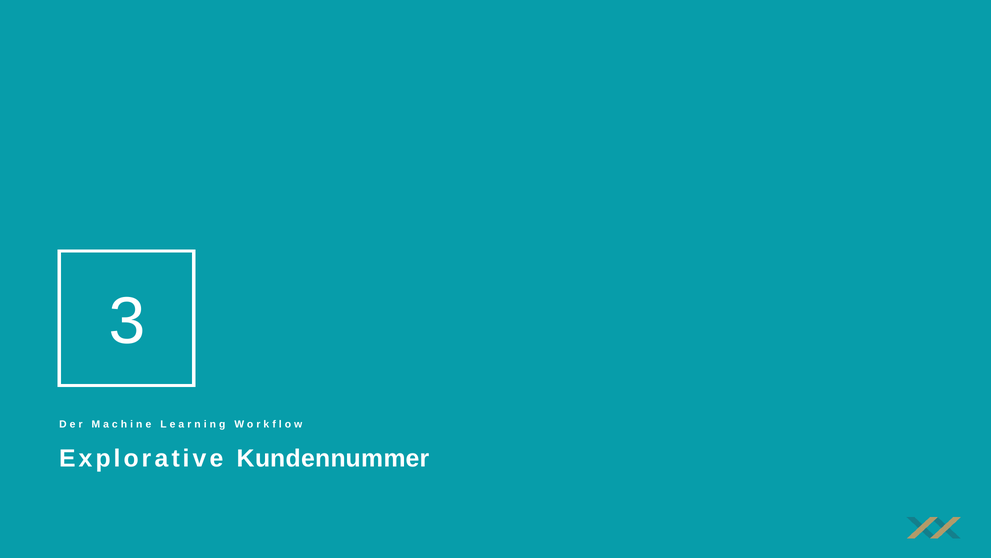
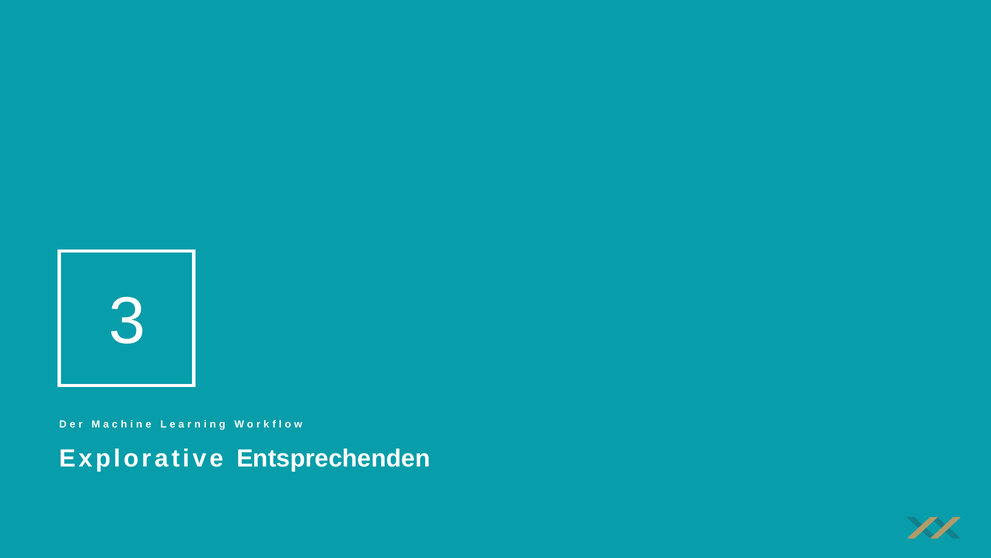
Kundennummer: Kundennummer -> Entsprechenden (333, 458)
